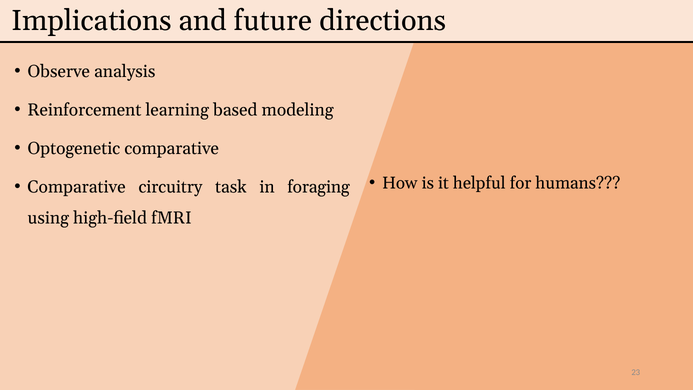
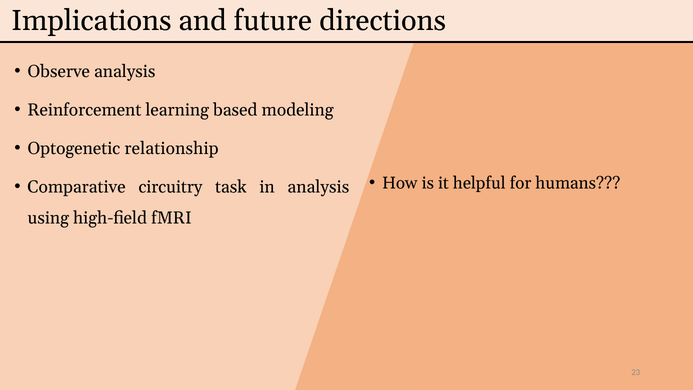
Optogenetic comparative: comparative -> relationship (172, 148)
in foraging: foraging -> analysis (318, 187)
